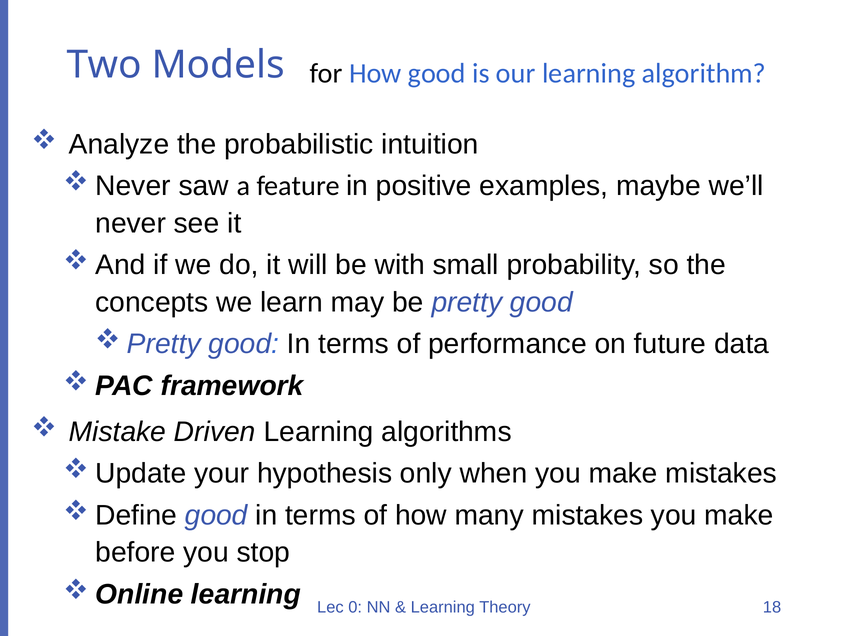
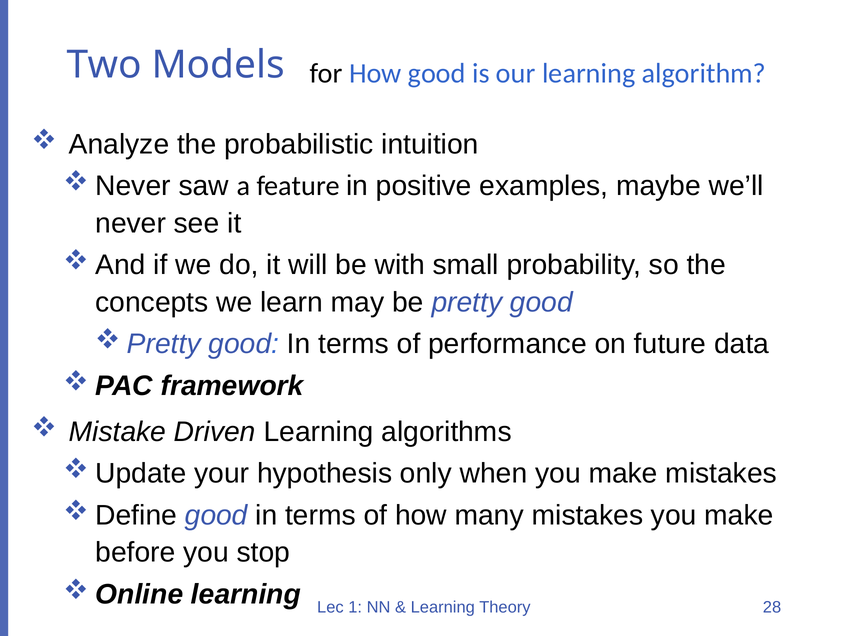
0: 0 -> 1 (355, 608)
18: 18 -> 28 (772, 608)
